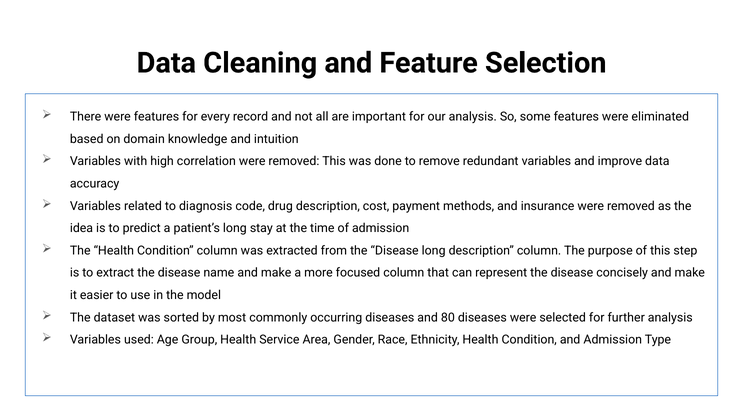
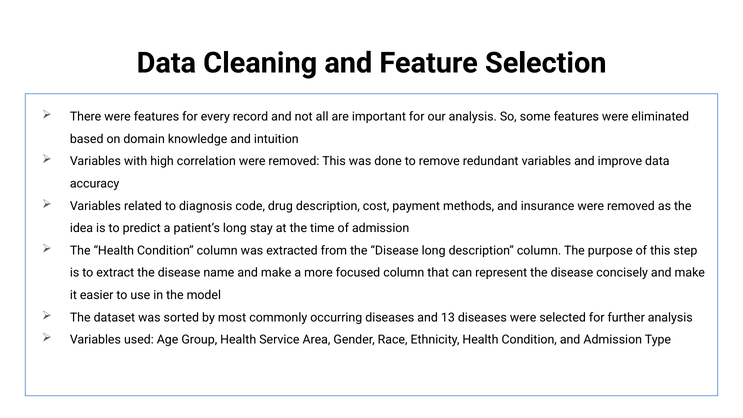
80: 80 -> 13 (448, 317)
